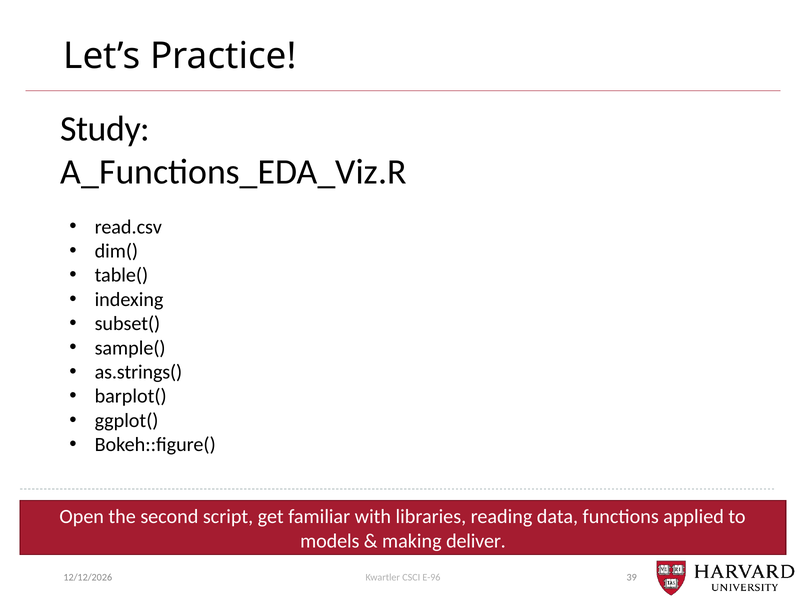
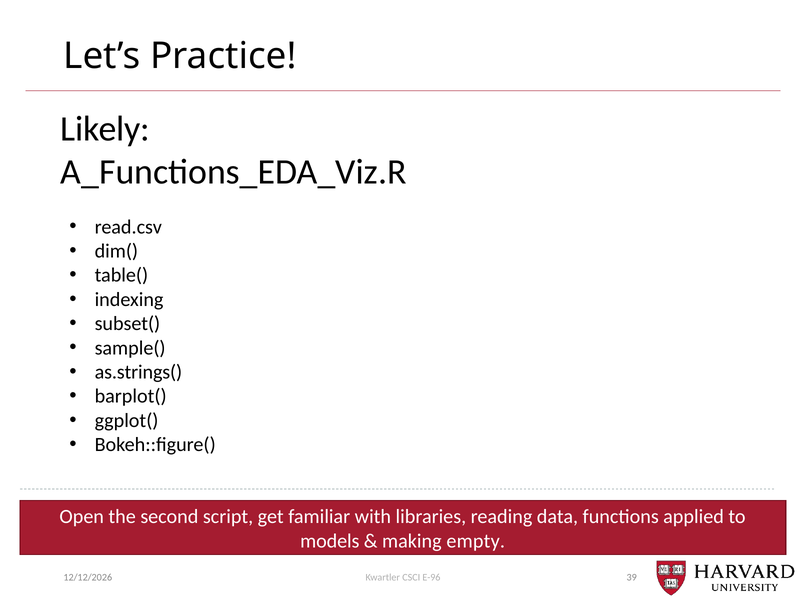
Study: Study -> Likely (105, 129)
deliver: deliver -> empty (476, 541)
